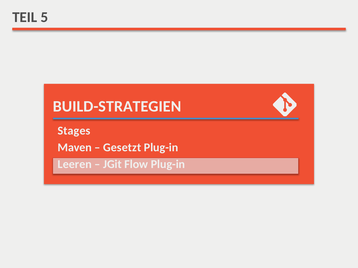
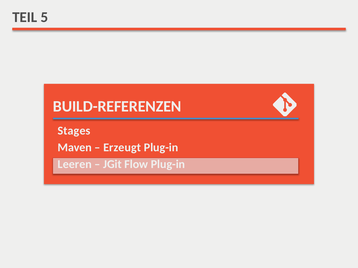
BUILD-STRATEGIEN: BUILD-STRATEGIEN -> BUILD-REFERENZEN (117, 107)
Gesetzt: Gesetzt -> Erzeugt (122, 148)
